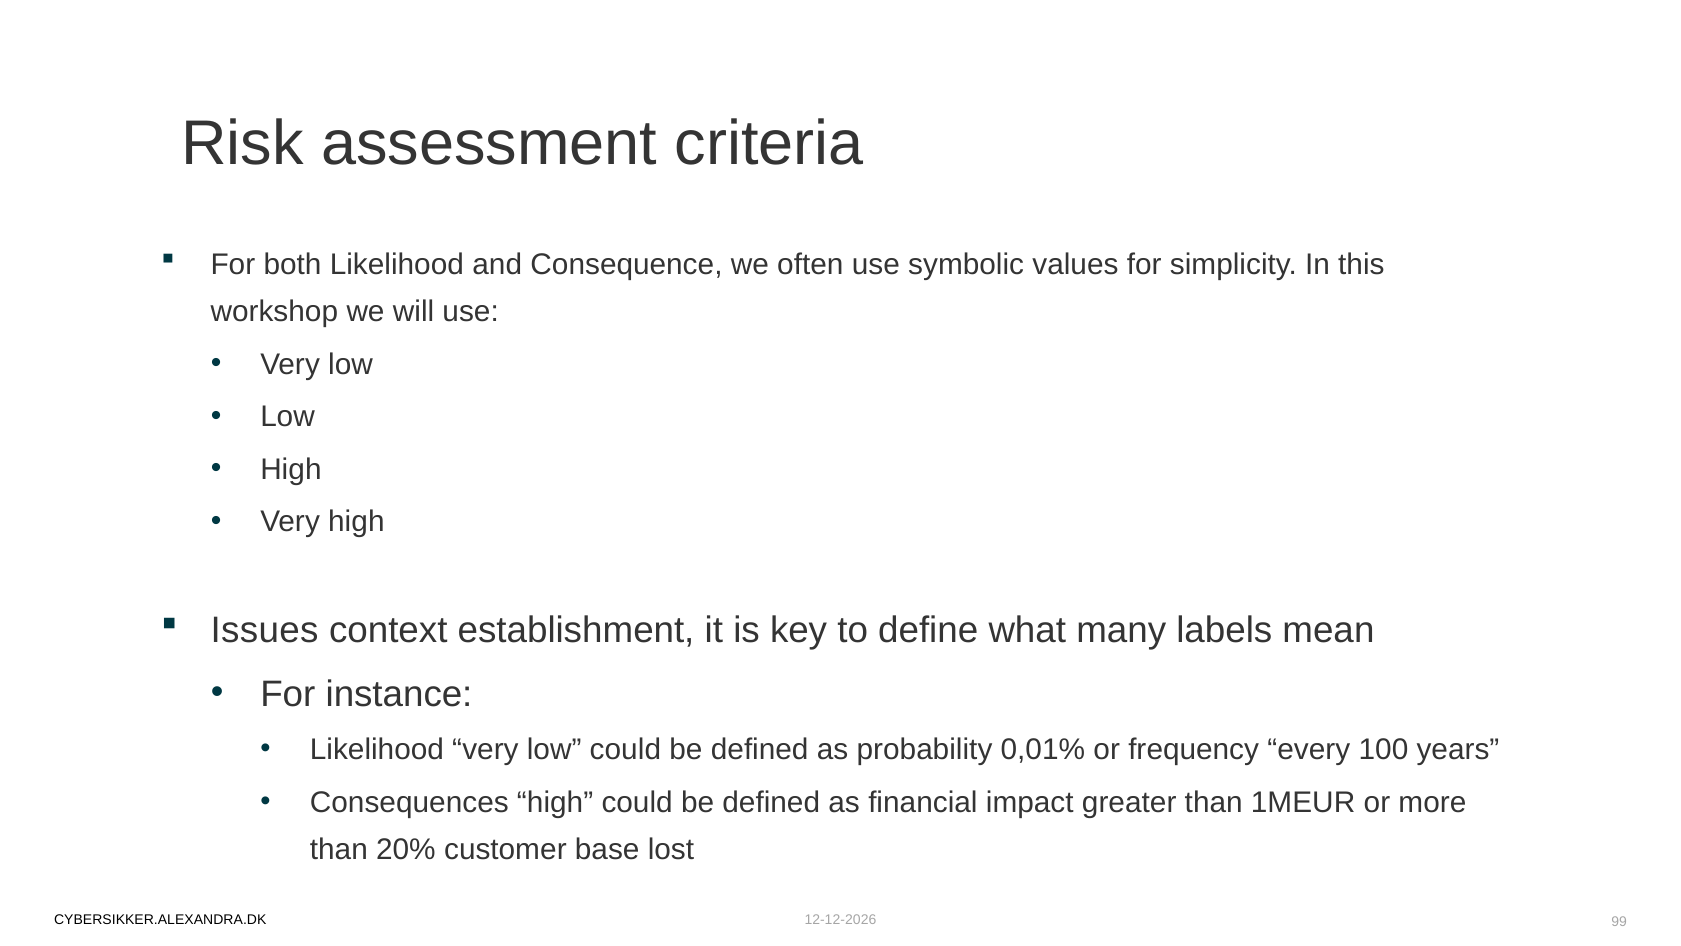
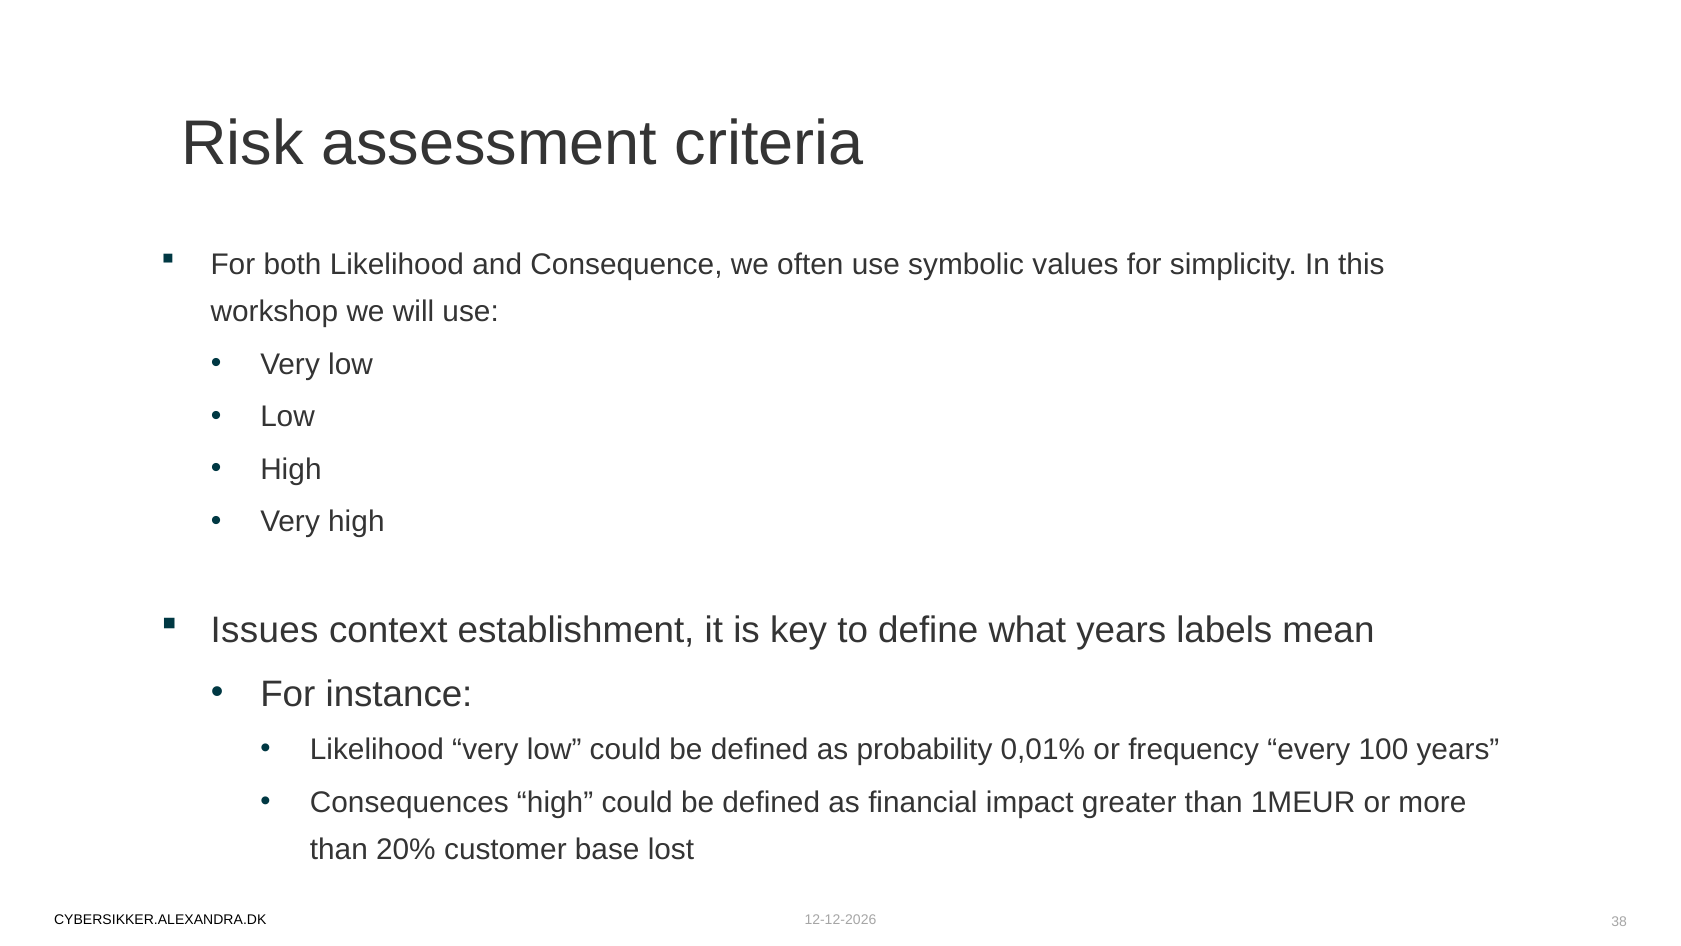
what many: many -> years (1121, 630)
99: 99 -> 38 (1619, 921)
